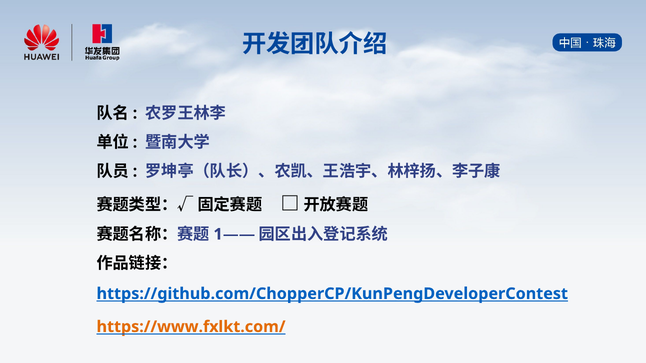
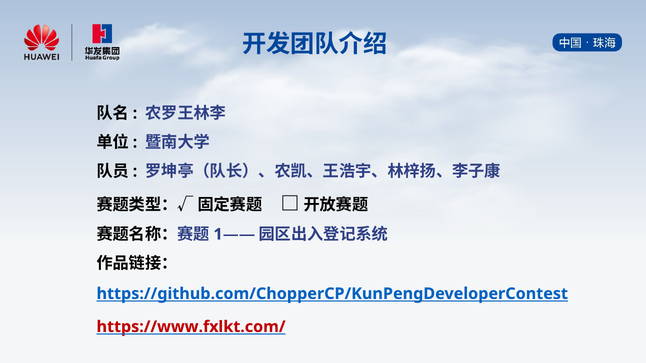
https://www.fxlkt.com/ colour: orange -> red (191, 327)
